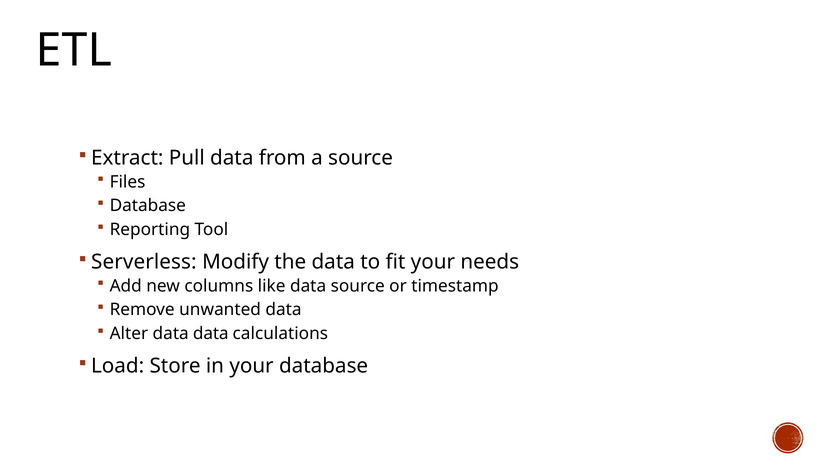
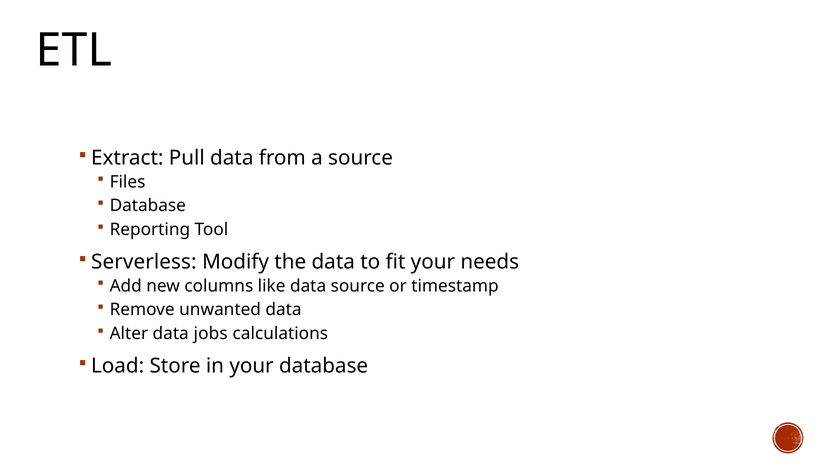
data data: data -> jobs (211, 333)
